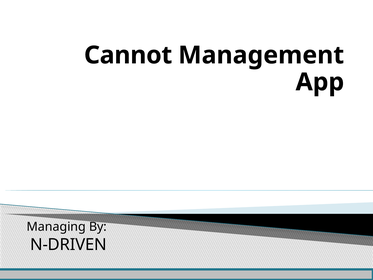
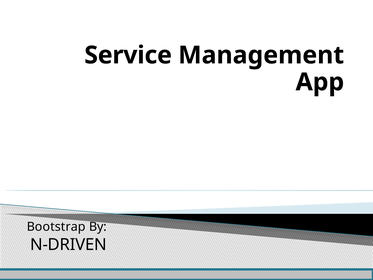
Cannot: Cannot -> Service (128, 55)
Managing: Managing -> Bootstrap (56, 227)
